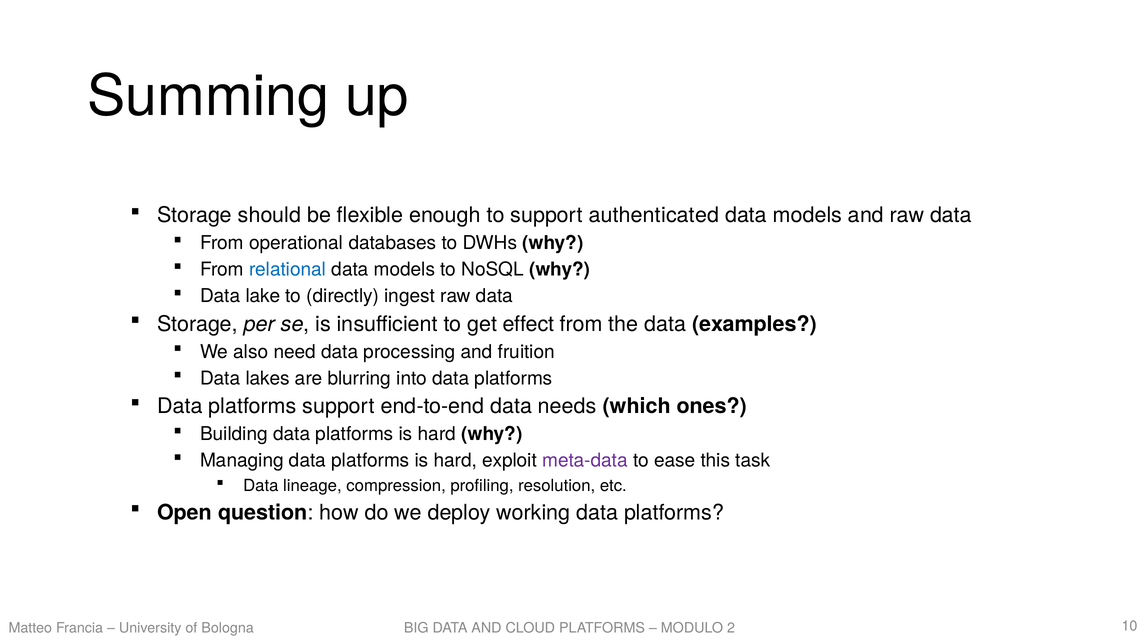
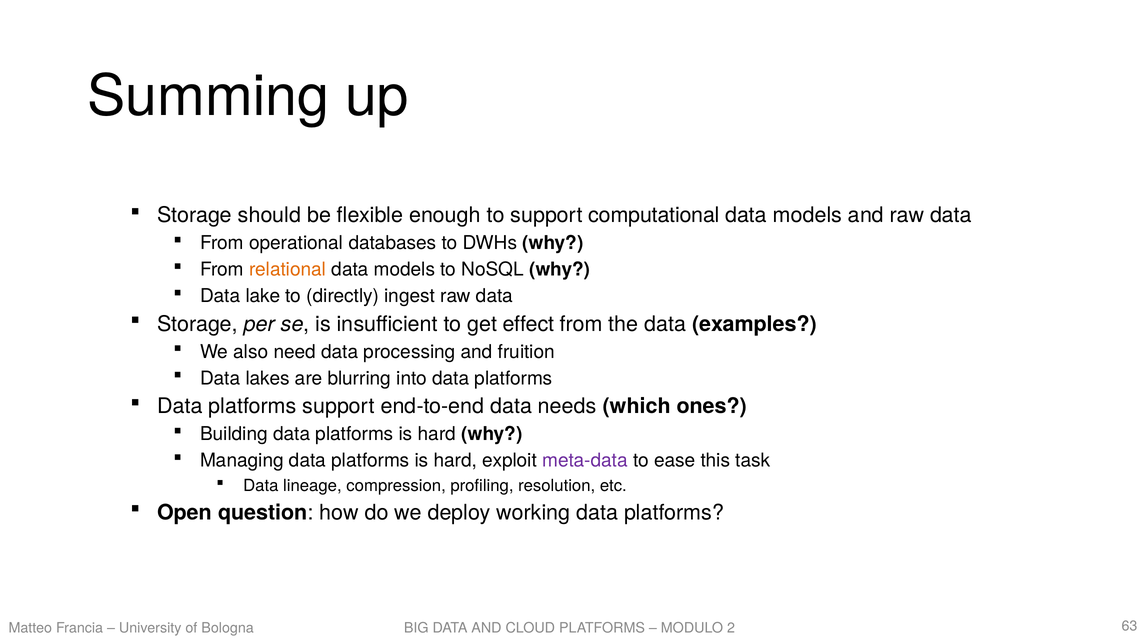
authenticated: authenticated -> computational (654, 215)
relational colour: blue -> orange (288, 270)
10: 10 -> 63 (1129, 627)
